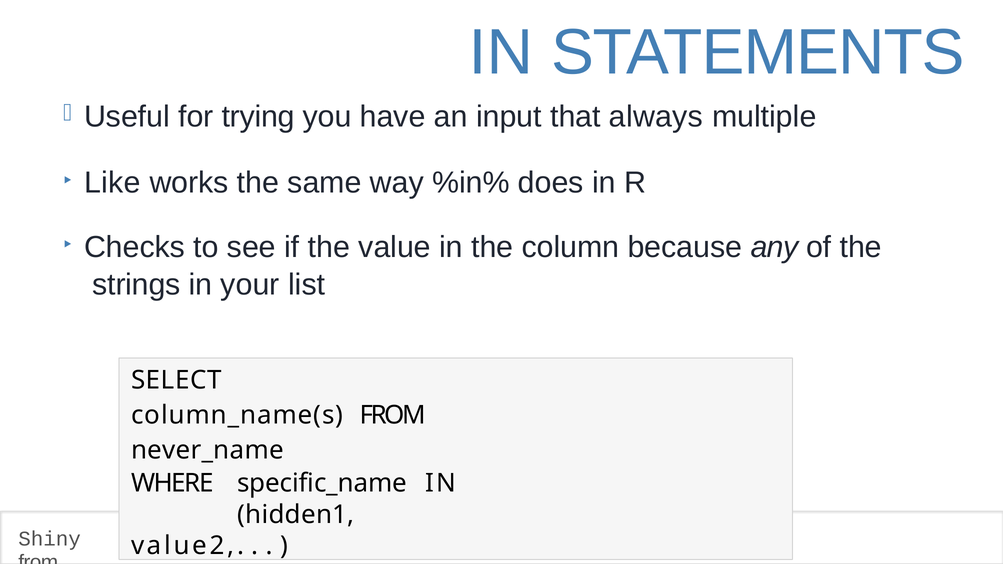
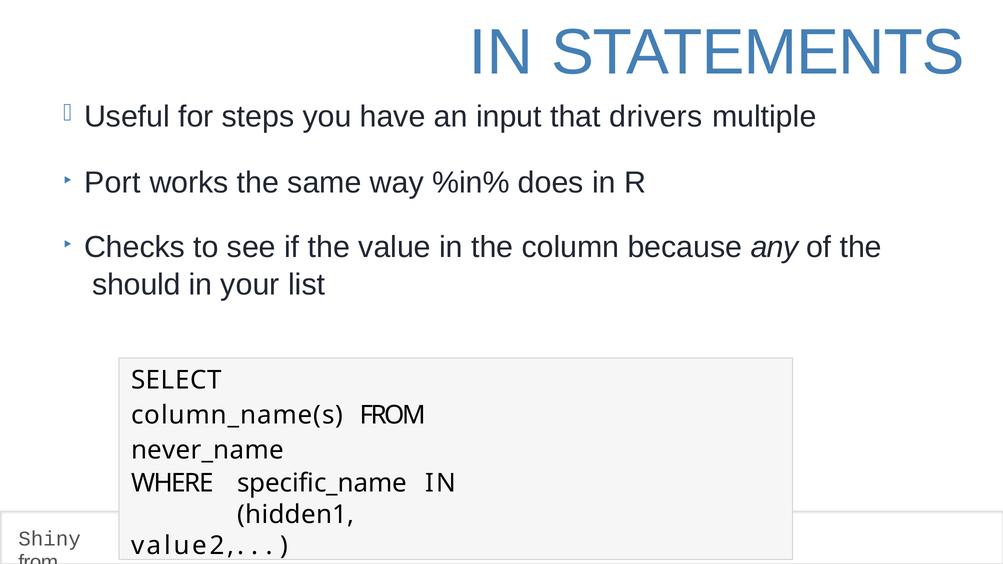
trying: trying -> steps (258, 117)
always: always -> drivers (656, 117)
Like: Like -> Port (113, 183)
strings: strings -> should (136, 285)
